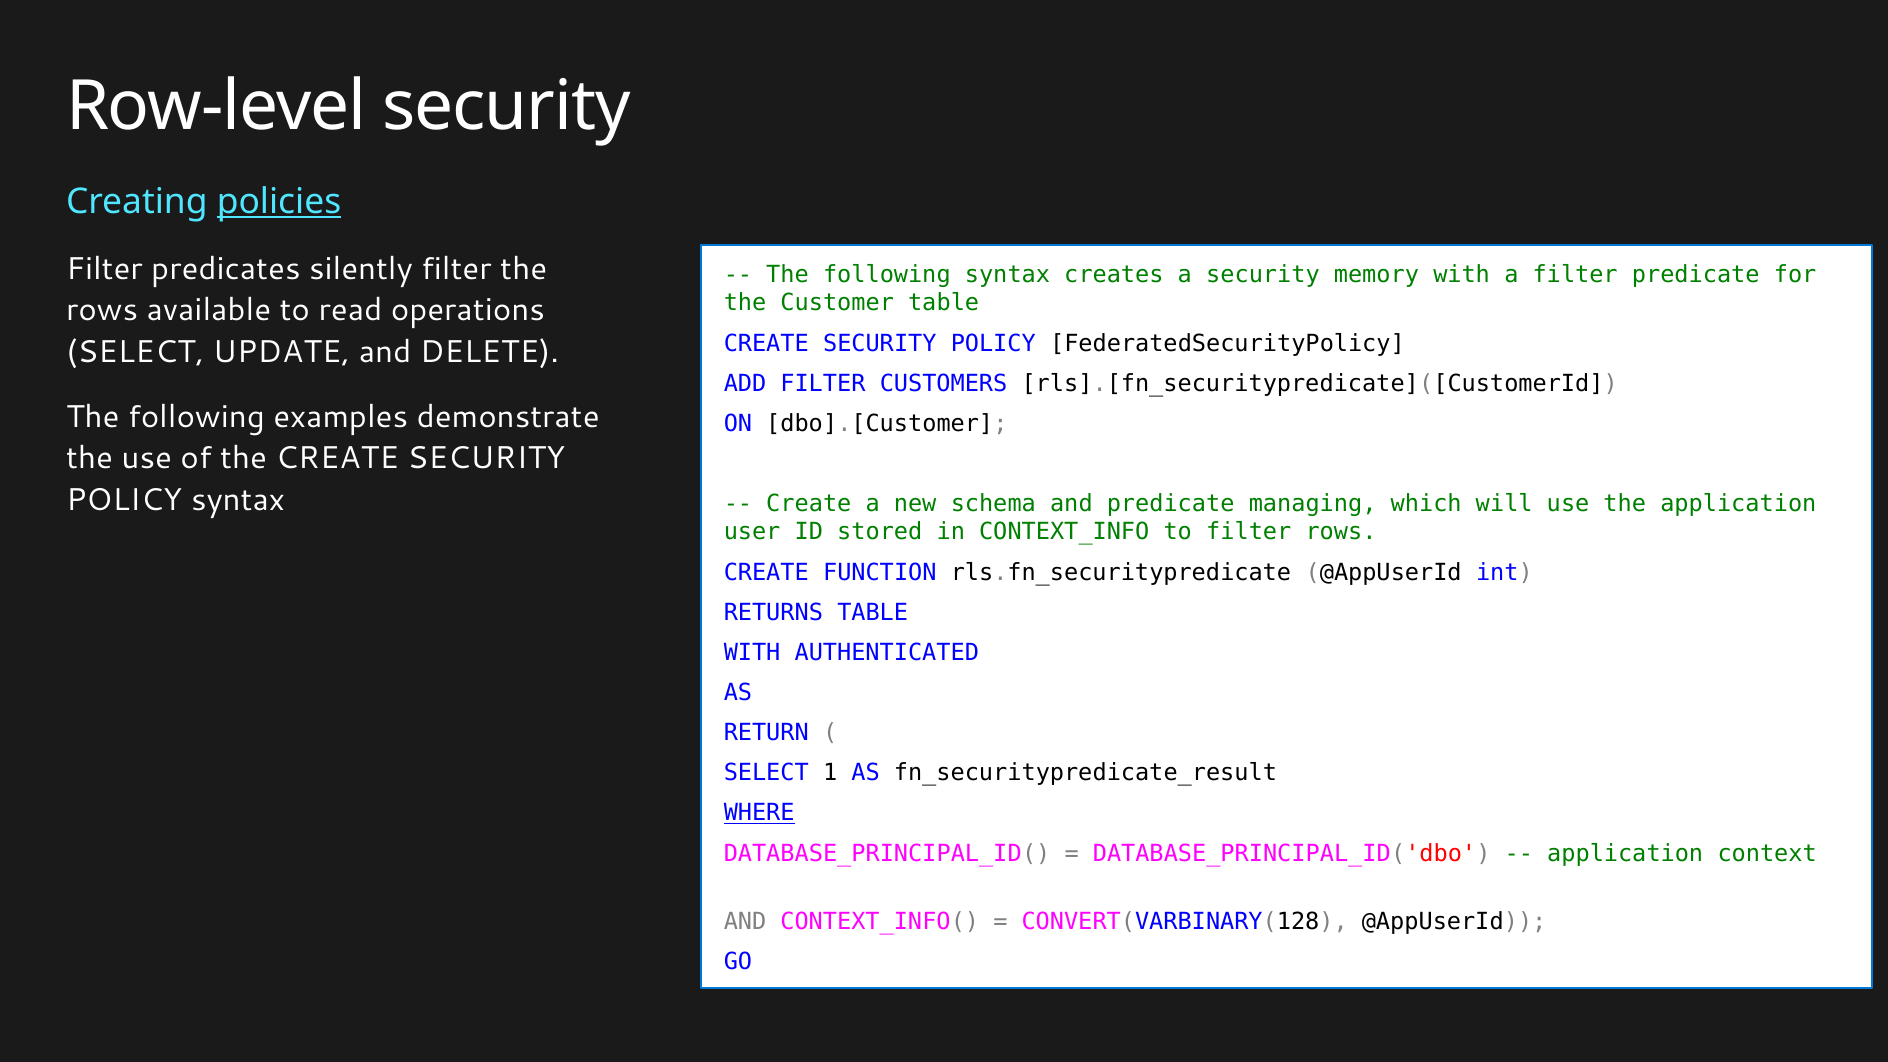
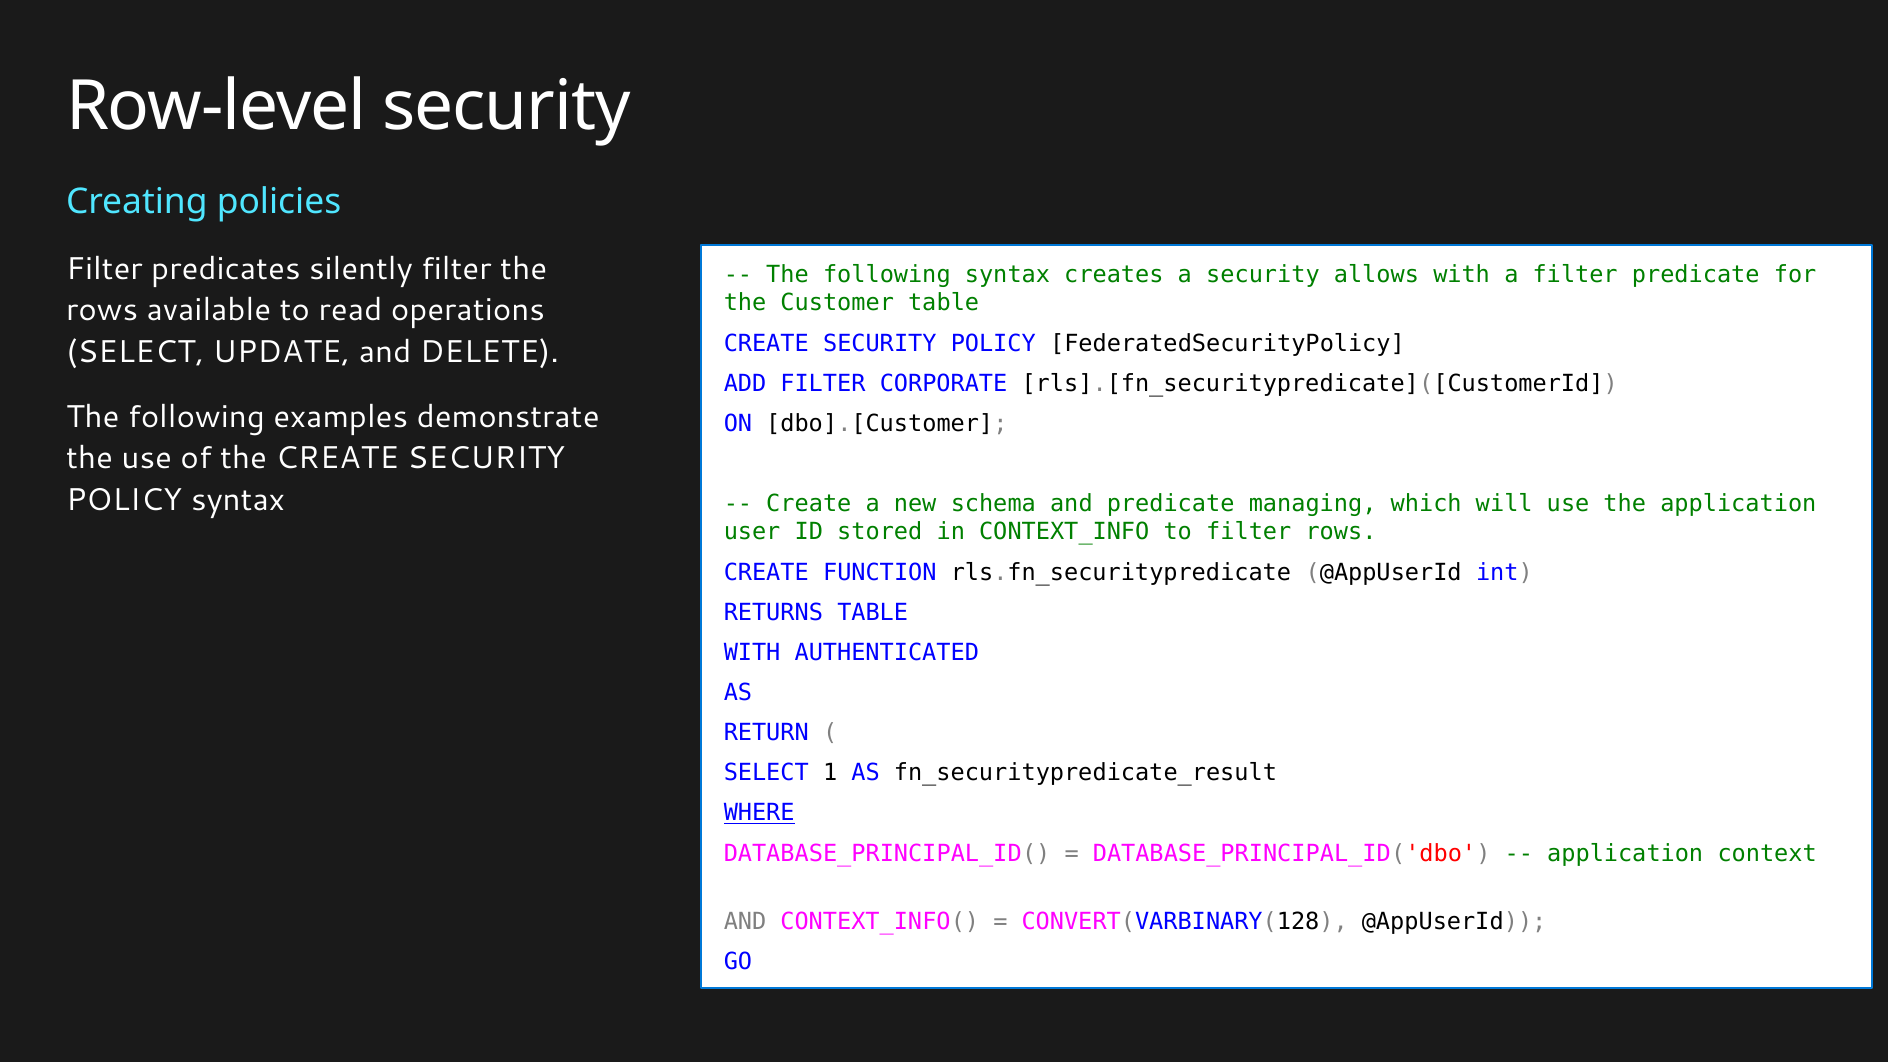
policies underline: present -> none (279, 201)
memory: memory -> allows (1376, 275)
CUSTOMERS: CUSTOMERS -> CORPORATE (944, 383)
